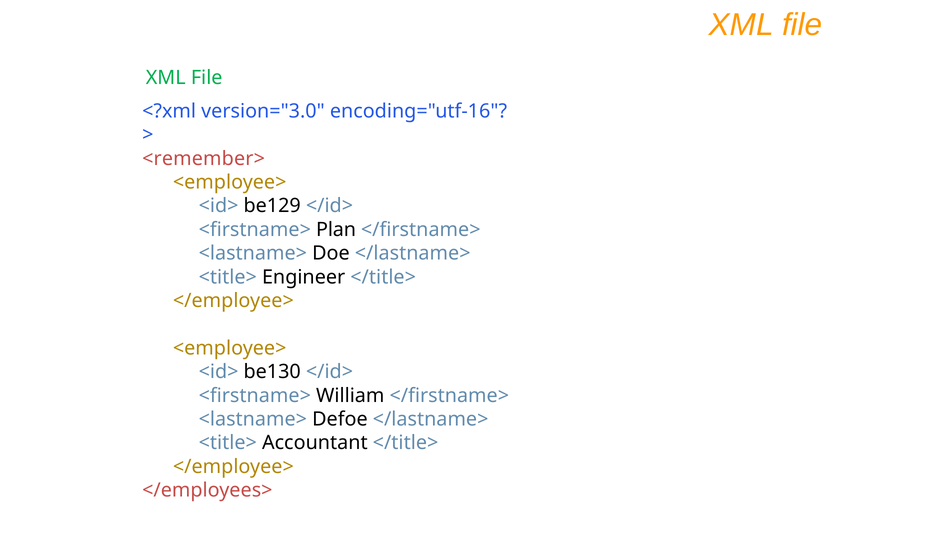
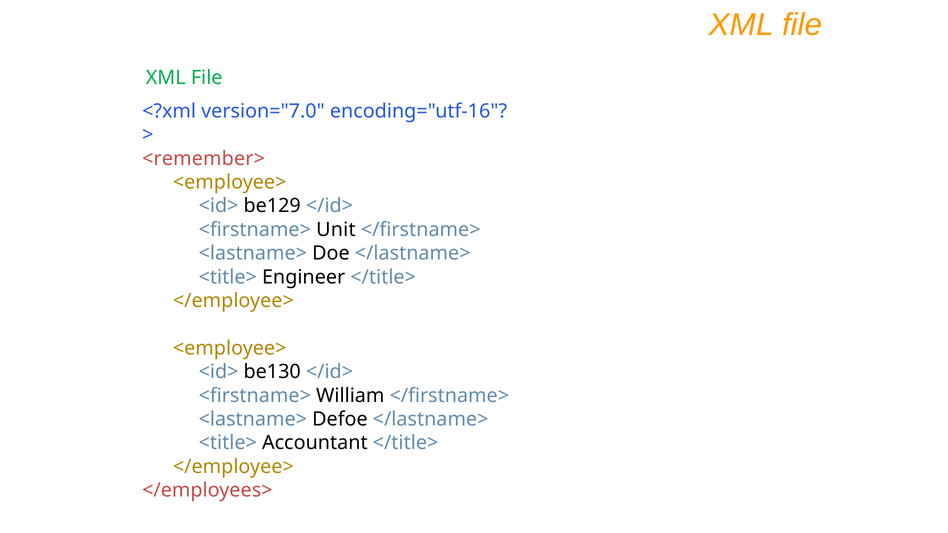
version="3.0: version="3.0 -> version="7.0 (263, 111)
Plan: Plan -> Unit (336, 230)
